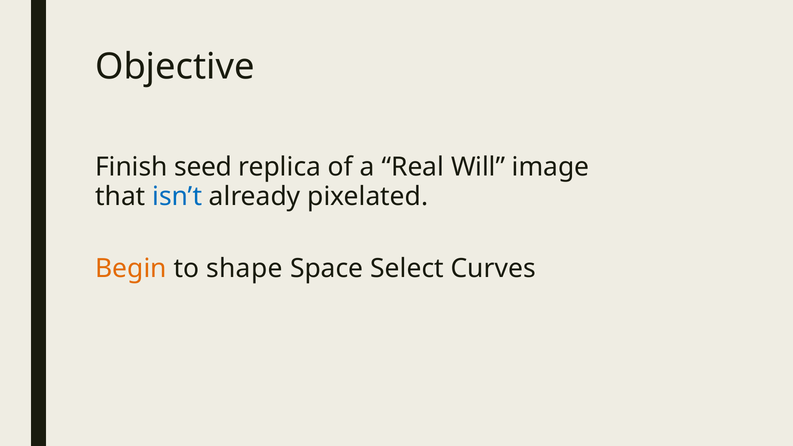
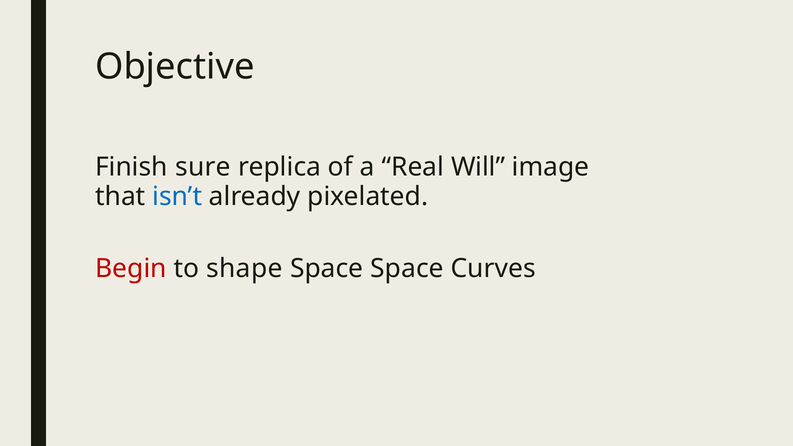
seed: seed -> sure (203, 167)
Begin colour: orange -> red (131, 269)
Space Select: Select -> Space (407, 269)
